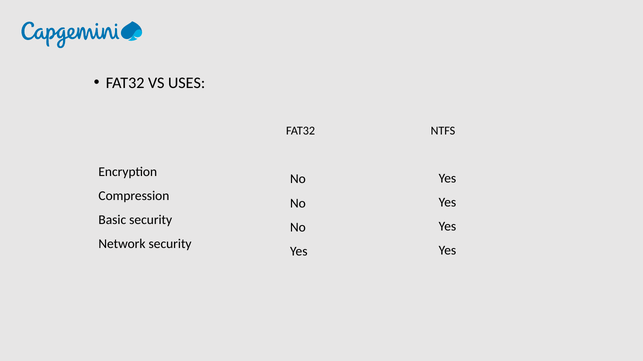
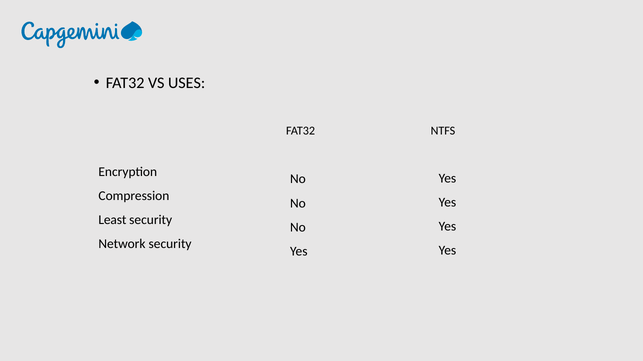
Basic: Basic -> Least (112, 220)
